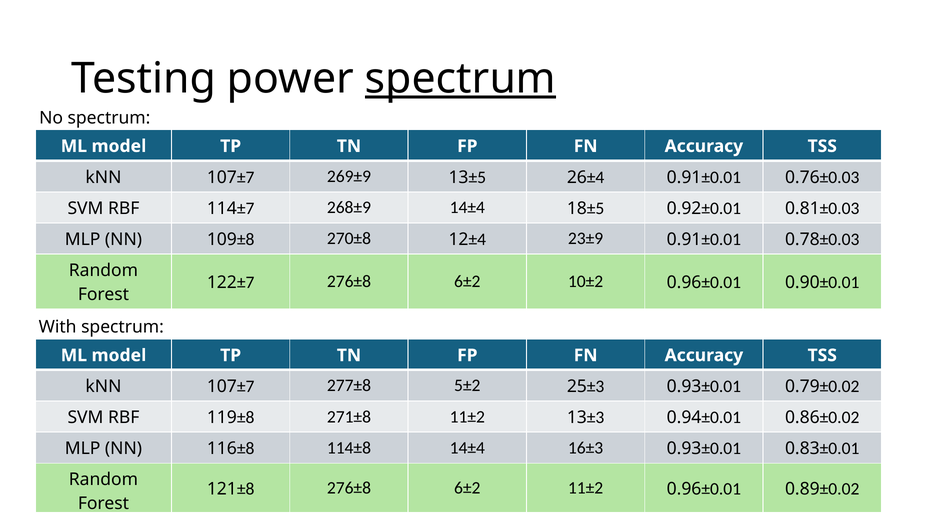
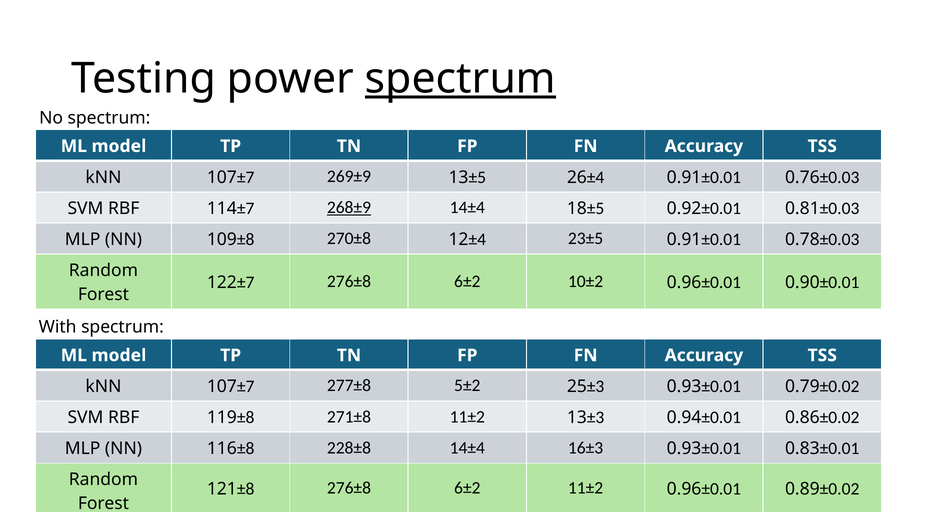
268±9 underline: none -> present (349, 207)
23±9: 23±9 -> 23±5 (586, 238)
114±8: 114±8 -> 228±8 (349, 447)
